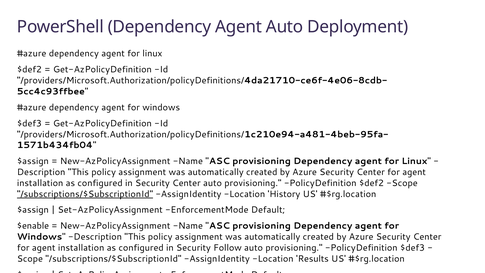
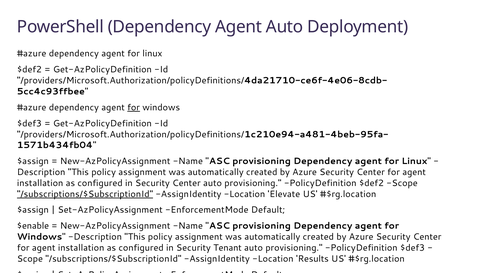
for underline: none -> present (134, 107)
History: History -> Elevate (284, 194)
Follow: Follow -> Tenant (228, 248)
